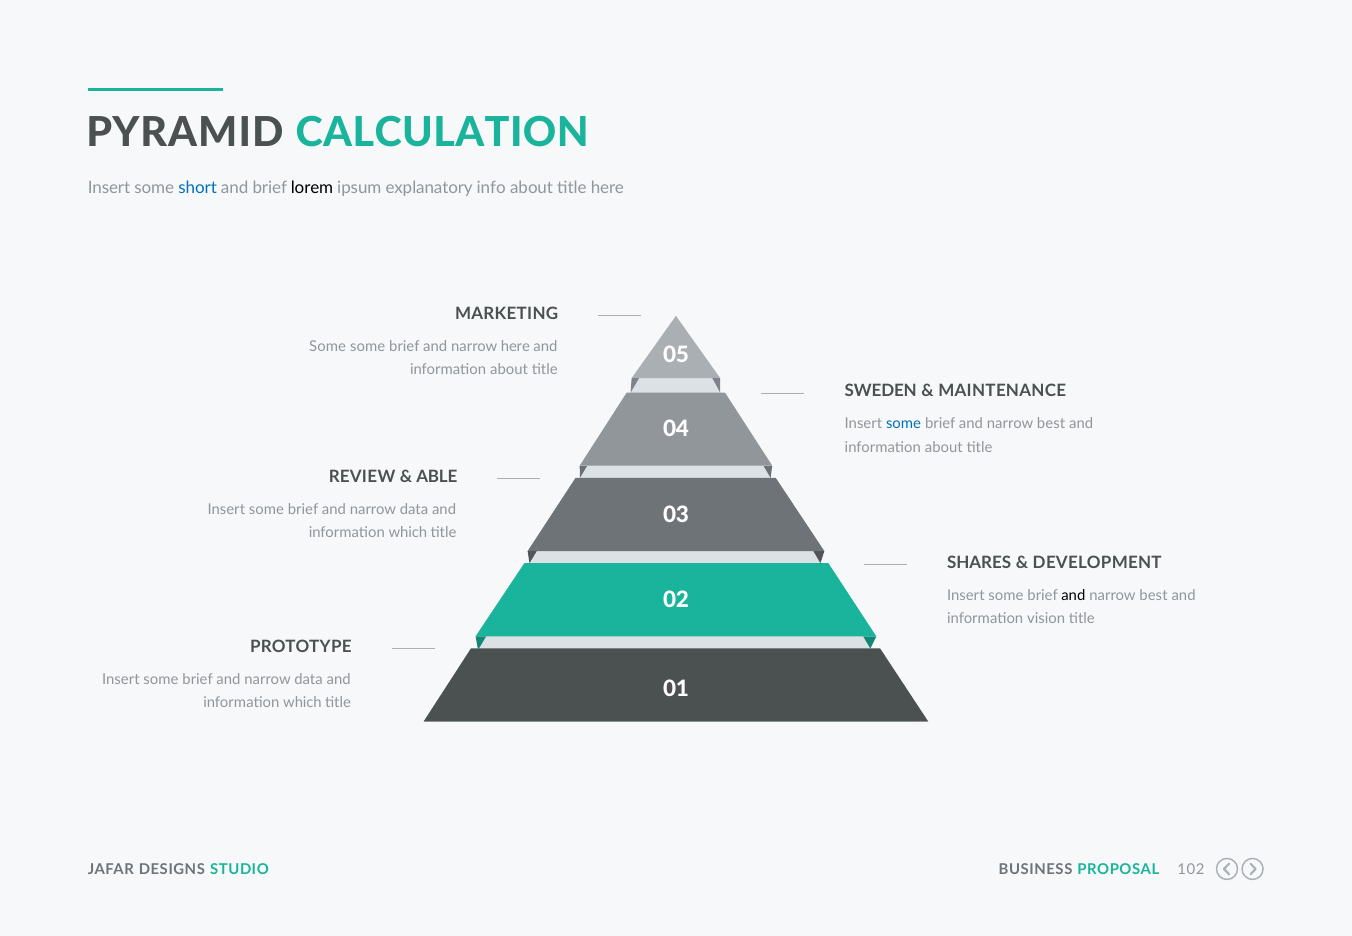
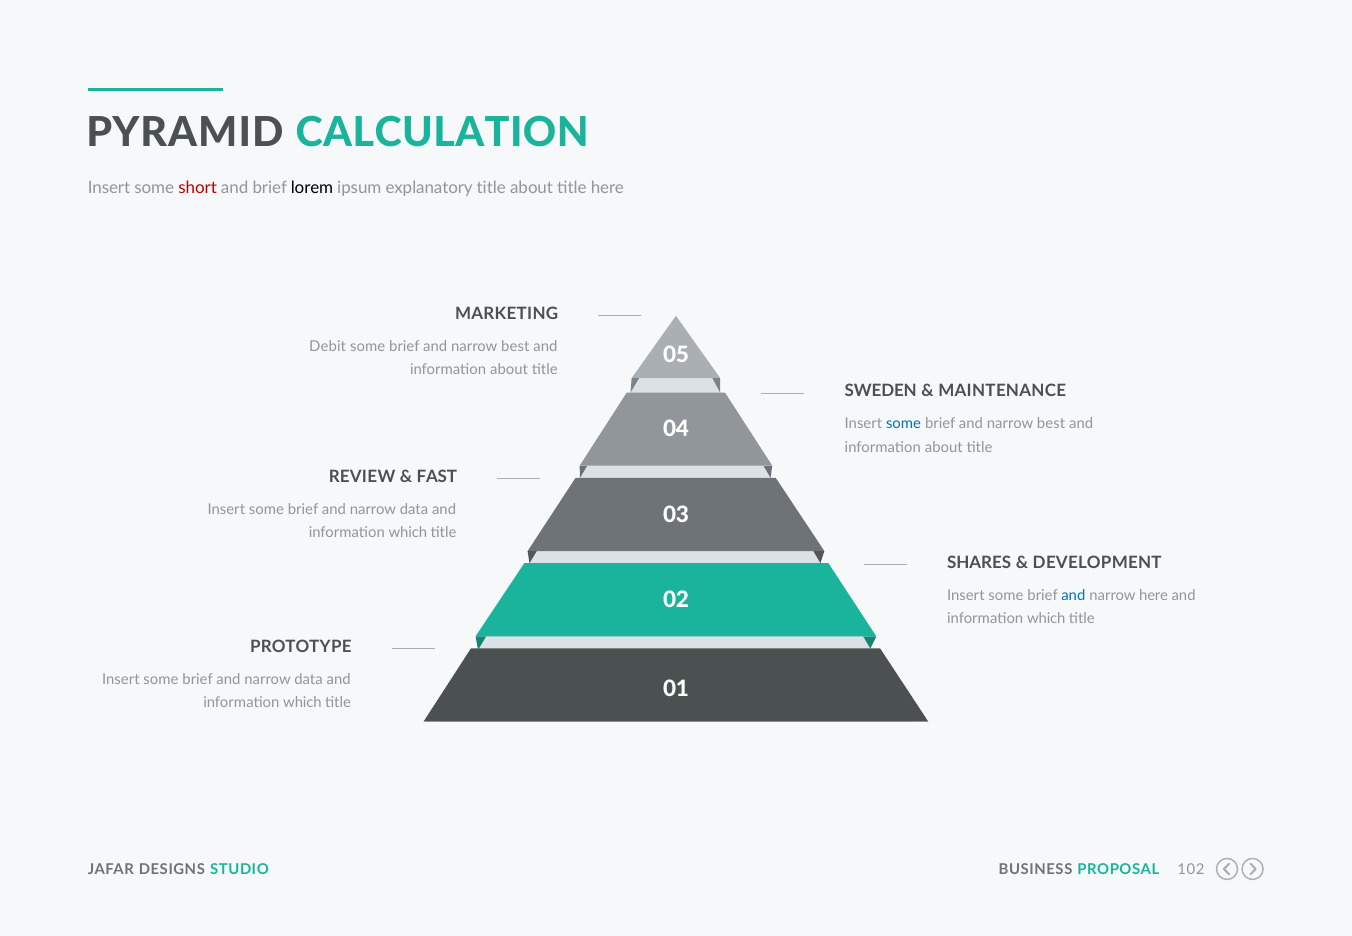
short colour: blue -> red (198, 188)
explanatory info: info -> title (491, 188)
Some: Some -> Debit (328, 346)
here: here -> best (515, 346)
ABLE: ABLE -> FAST (437, 477)
and colour: black -> blue (1073, 595)
best: best -> here (1154, 595)
vision: vision -> which (1046, 618)
